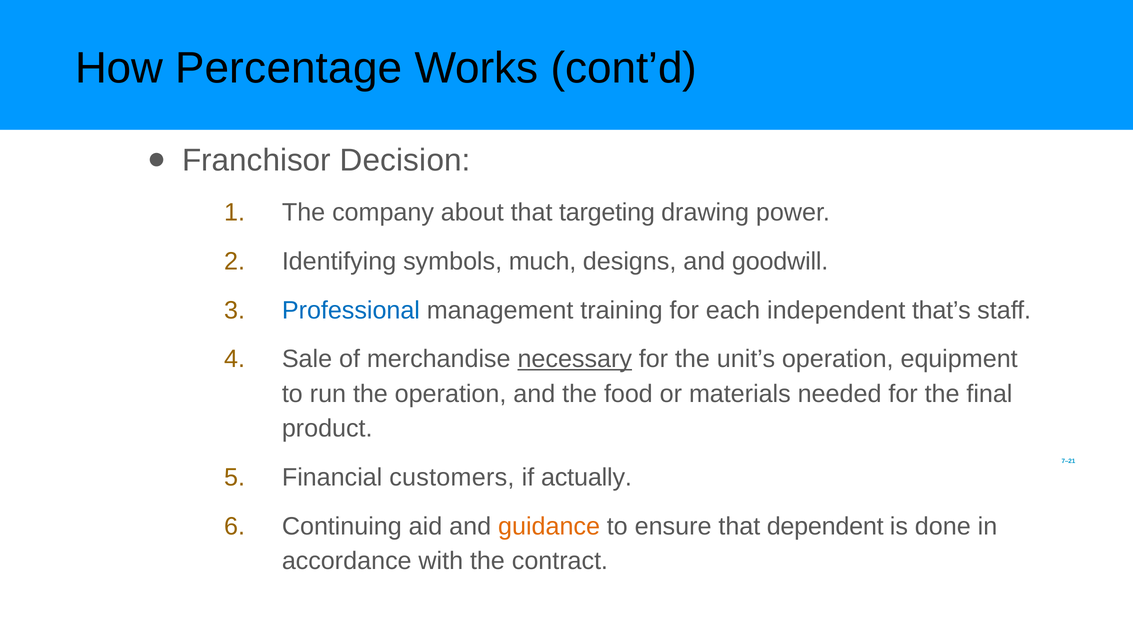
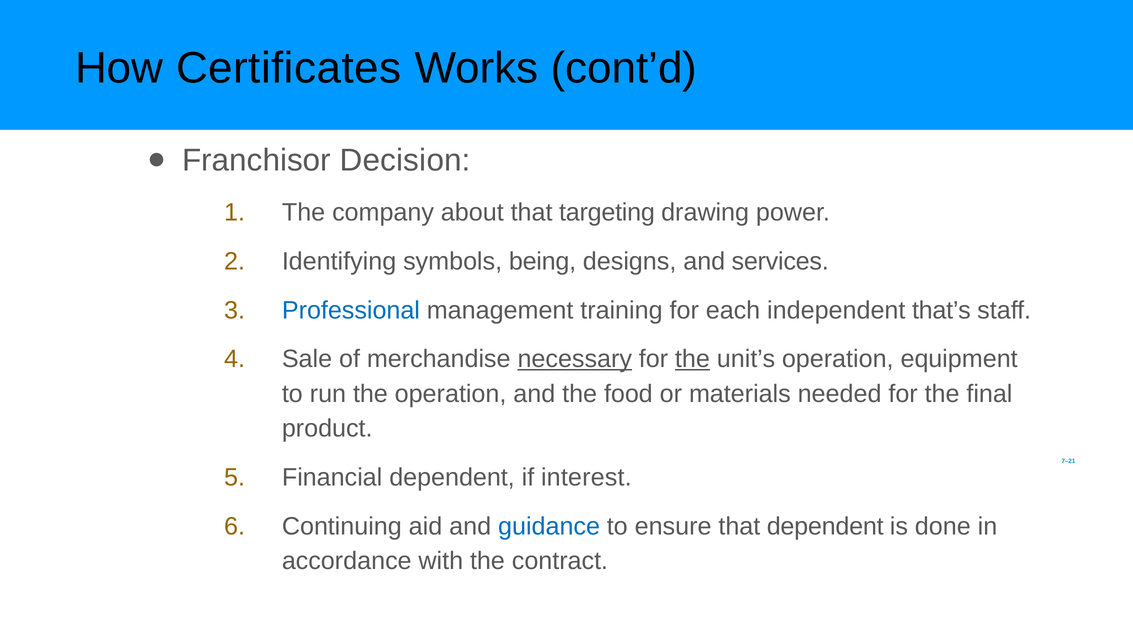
Percentage: Percentage -> Certificates (289, 68)
much: much -> being (543, 262)
goodwill: goodwill -> services (780, 262)
the underline: none -> present (692, 359)
Financial customers: customers -> dependent (452, 478)
actually: actually -> interest (586, 478)
guidance colour: orange -> blue (549, 527)
